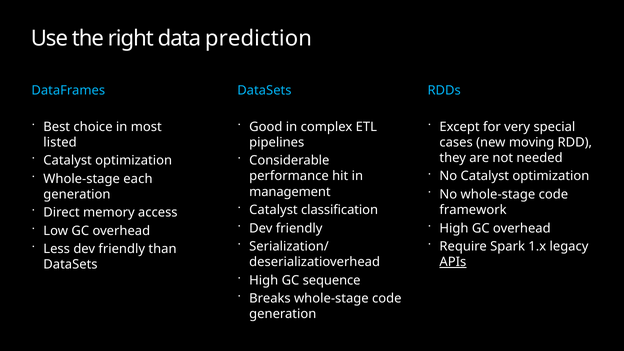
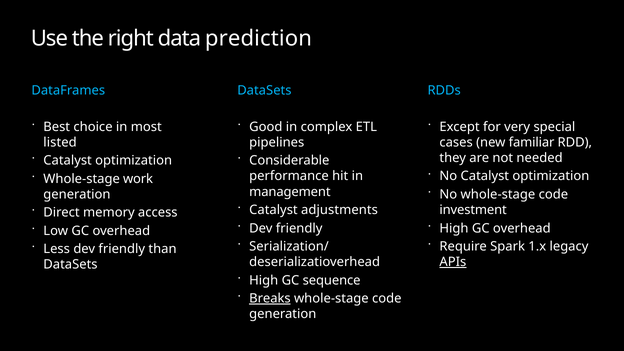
moving: moving -> familiar (532, 142)
each: each -> work (138, 179)
classification: classification -> adjustments (340, 210)
framework: framework -> investment (473, 210)
Breaks underline: none -> present (270, 298)
